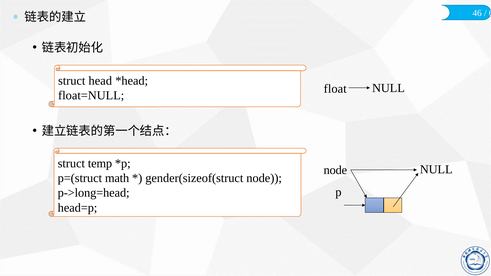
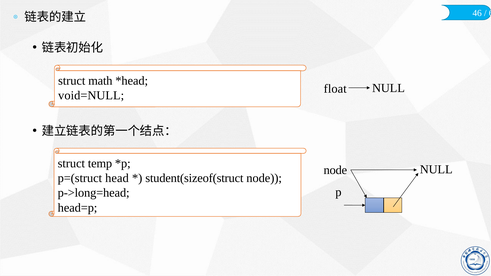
head: head -> math (100, 81)
float=NULL: float=NULL -> void=NULL (91, 96)
math: math -> head (117, 178)
gender(sizeof(struct: gender(sizeof(struct -> student(sizeof(struct (194, 178)
